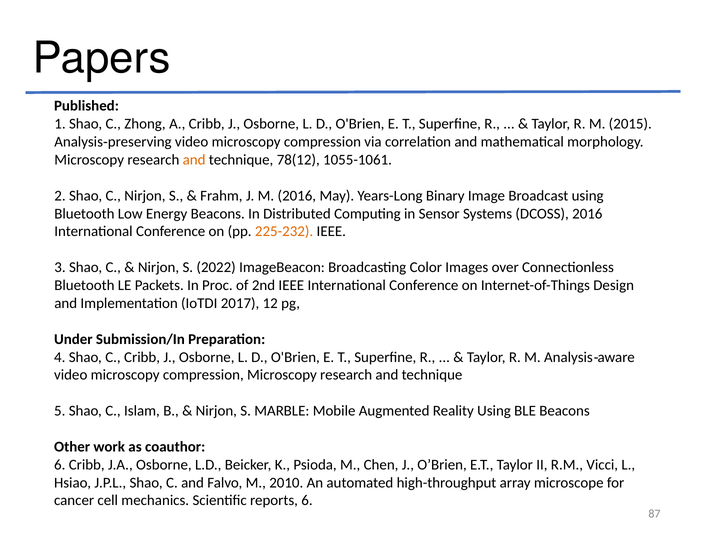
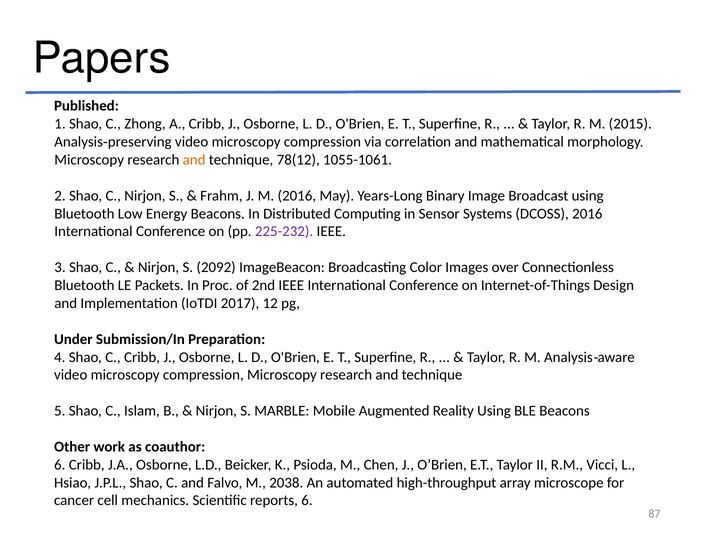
225-232 colour: orange -> purple (284, 231)
2022: 2022 -> 2092 (216, 267)
2010: 2010 -> 2038 (286, 482)
